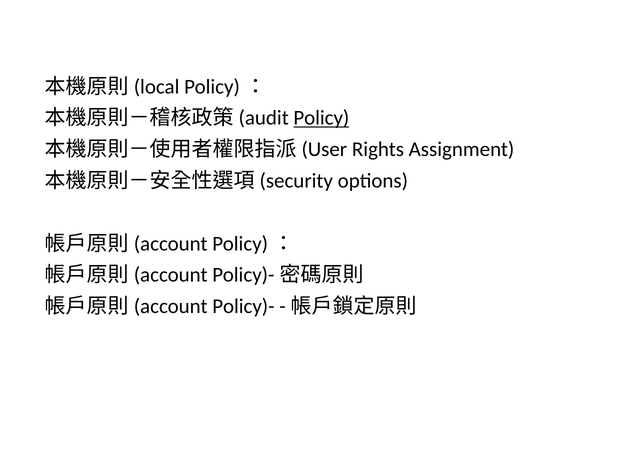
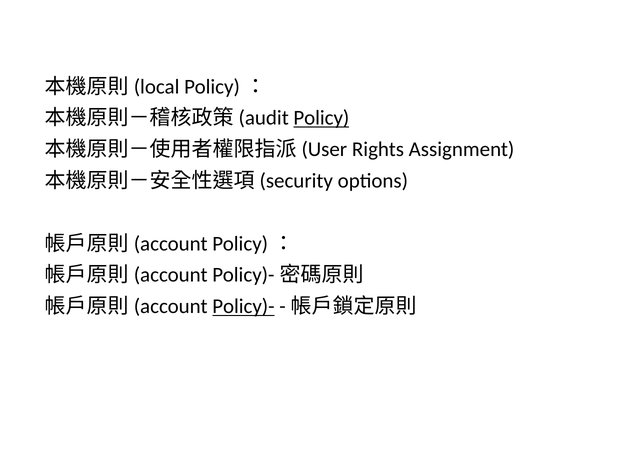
Policy)- underline: none -> present (243, 306)
